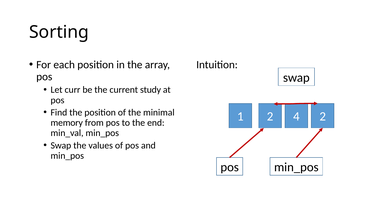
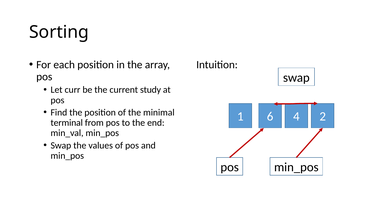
1 2: 2 -> 6 (270, 116)
memory: memory -> terminal (67, 123)
